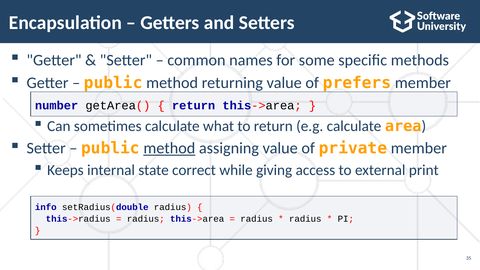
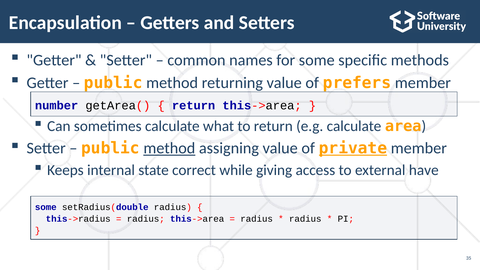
private underline: none -> present (353, 148)
print: print -> have (424, 170)
info: info -> some (46, 207)
